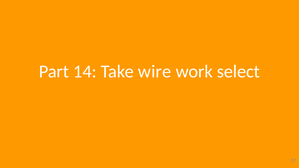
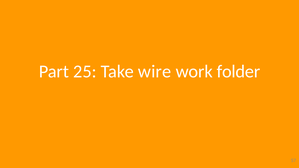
14: 14 -> 25 (85, 72)
select: select -> folder (238, 72)
